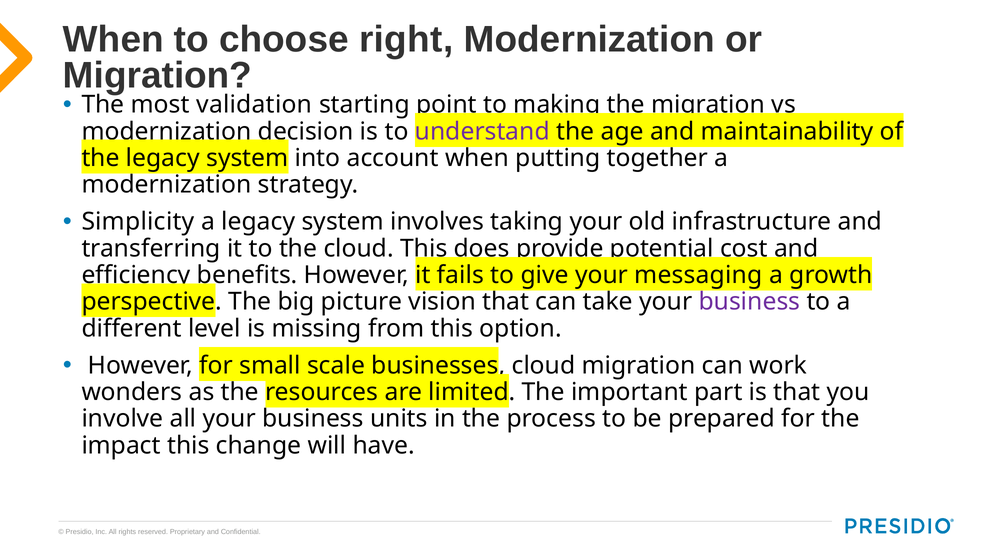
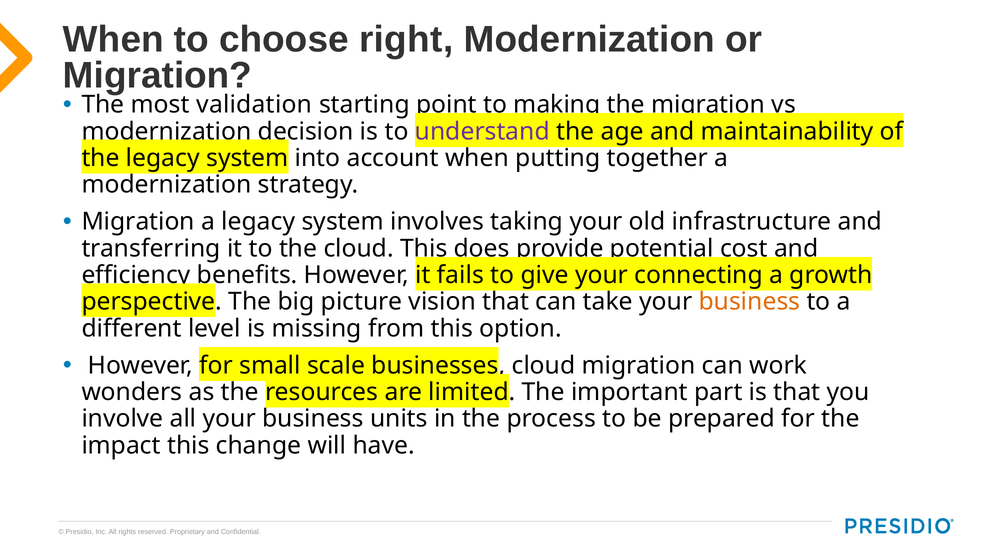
Simplicity: Simplicity -> Migration (138, 222)
messaging: messaging -> connecting (699, 275)
business colour: purple -> orange (749, 302)
